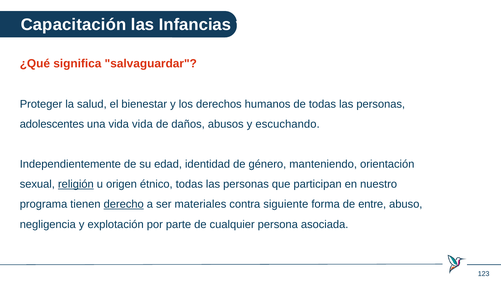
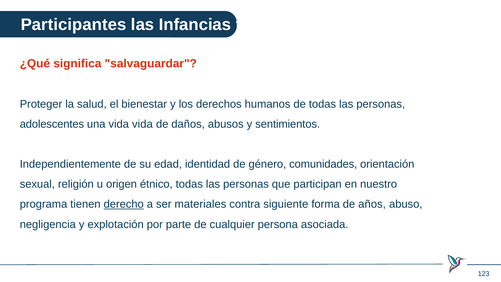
Capacitación: Capacitación -> Participantes (74, 25)
escuchando: escuchando -> sentimientos (288, 124)
manteniendo: manteniendo -> comunidades (323, 164)
religión underline: present -> none (76, 184)
entre: entre -> años (372, 204)
